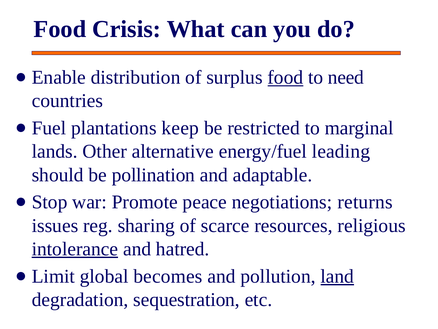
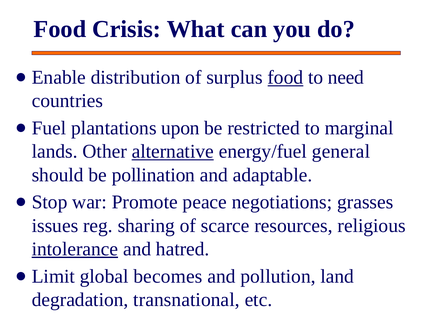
keep: keep -> upon (180, 128)
alternative underline: none -> present (173, 151)
leading: leading -> general (341, 151)
returns: returns -> grasses (365, 202)
land underline: present -> none (337, 276)
sequestration: sequestration -> transnational (187, 299)
